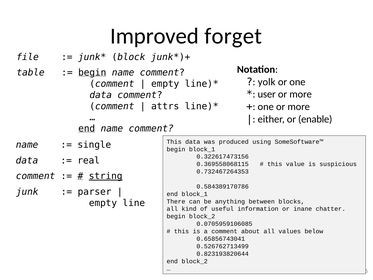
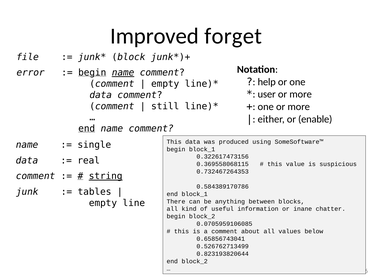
table: table -> error (31, 73)
name underline: none -> present (123, 73)
yolk: yolk -> help (267, 82)
attrs: attrs -> still (165, 106)
parser: parser -> tables (95, 192)
